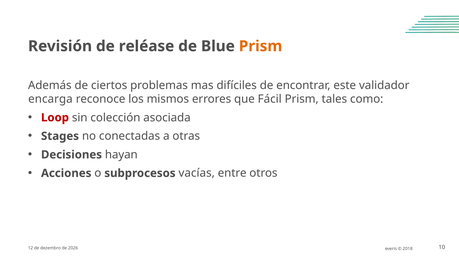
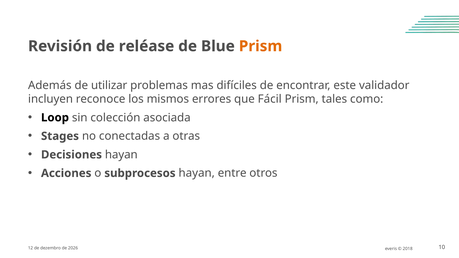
ciertos: ciertos -> utilizar (109, 85)
encarga: encarga -> incluyen (51, 99)
Loop colour: red -> black (55, 118)
subprocesos vacías: vacías -> hayan (197, 173)
